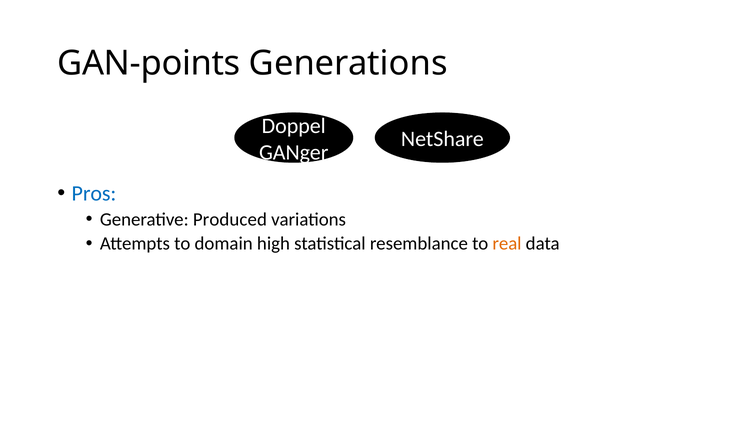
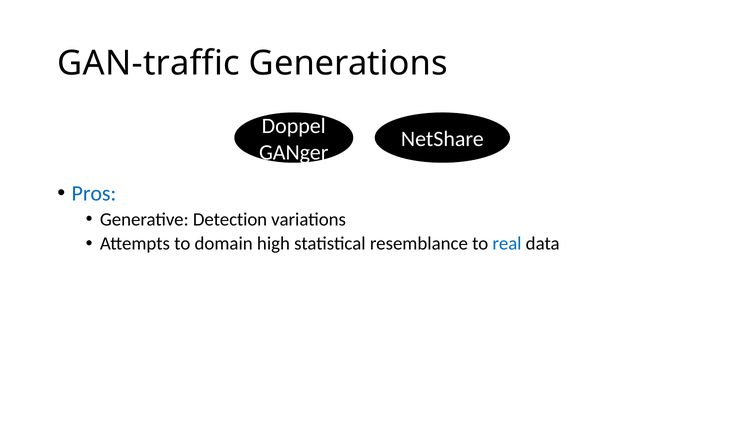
GAN-points: GAN-points -> GAN-traffic (149, 63)
Produced: Produced -> Detection (230, 219)
real colour: orange -> blue (507, 244)
